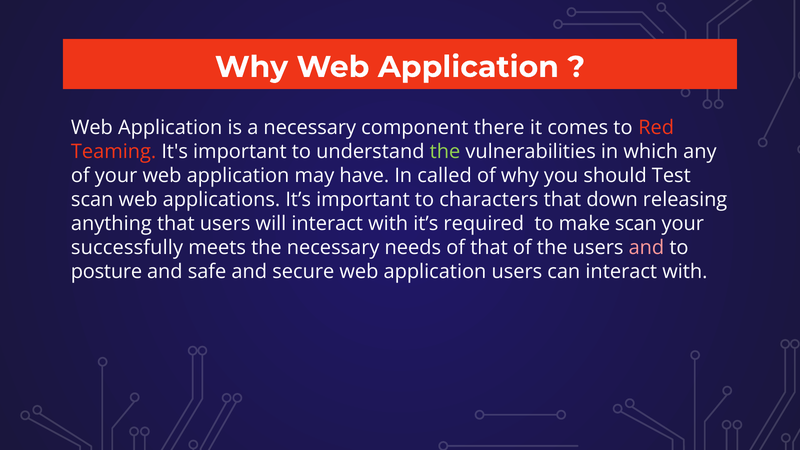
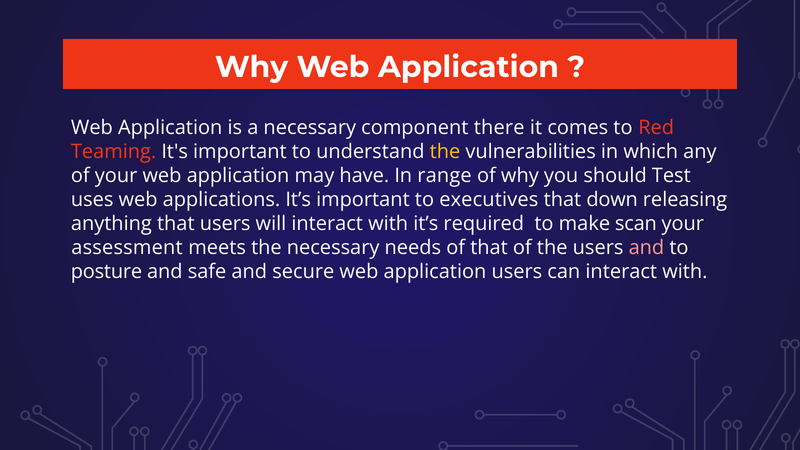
the colour: light green -> yellow (445, 152)
called: called -> range (444, 176)
scan: scan -> uses (92, 200)
characters: characters -> executives (489, 200)
successfully: successfully -> assessment (127, 248)
